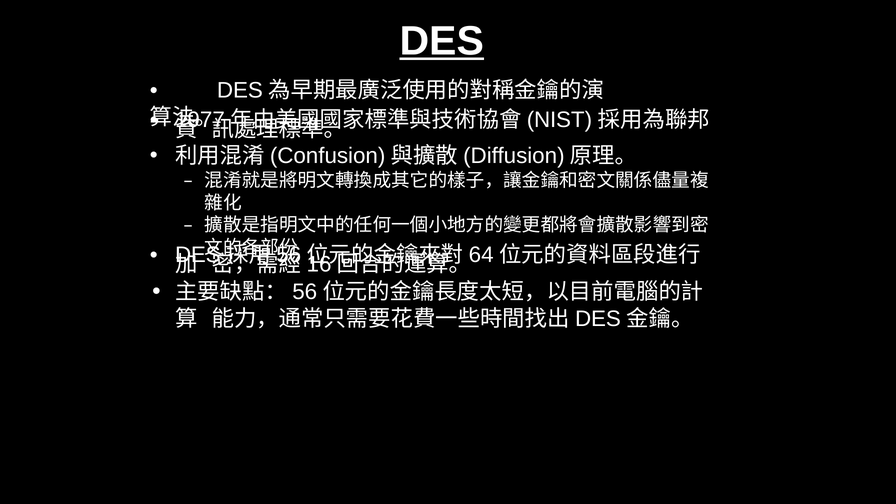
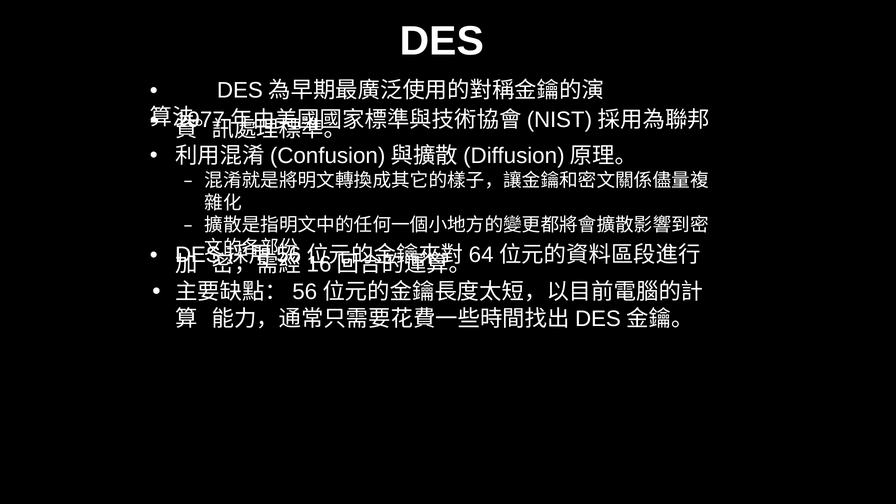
DES underline: present -> none (442, 41)
